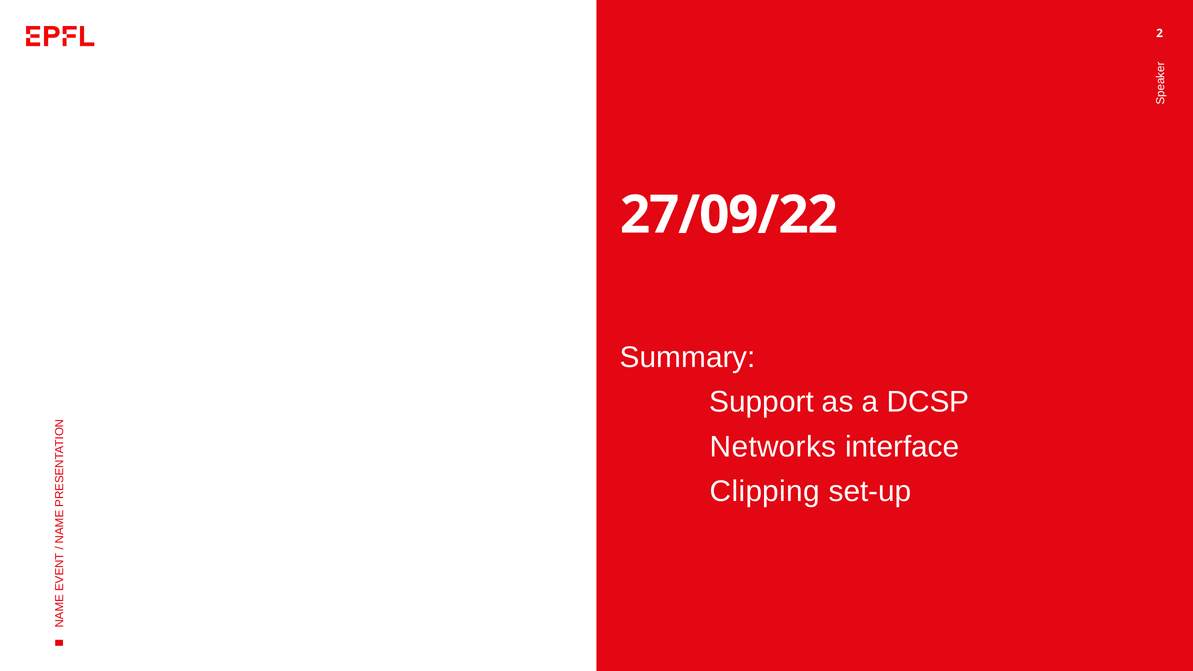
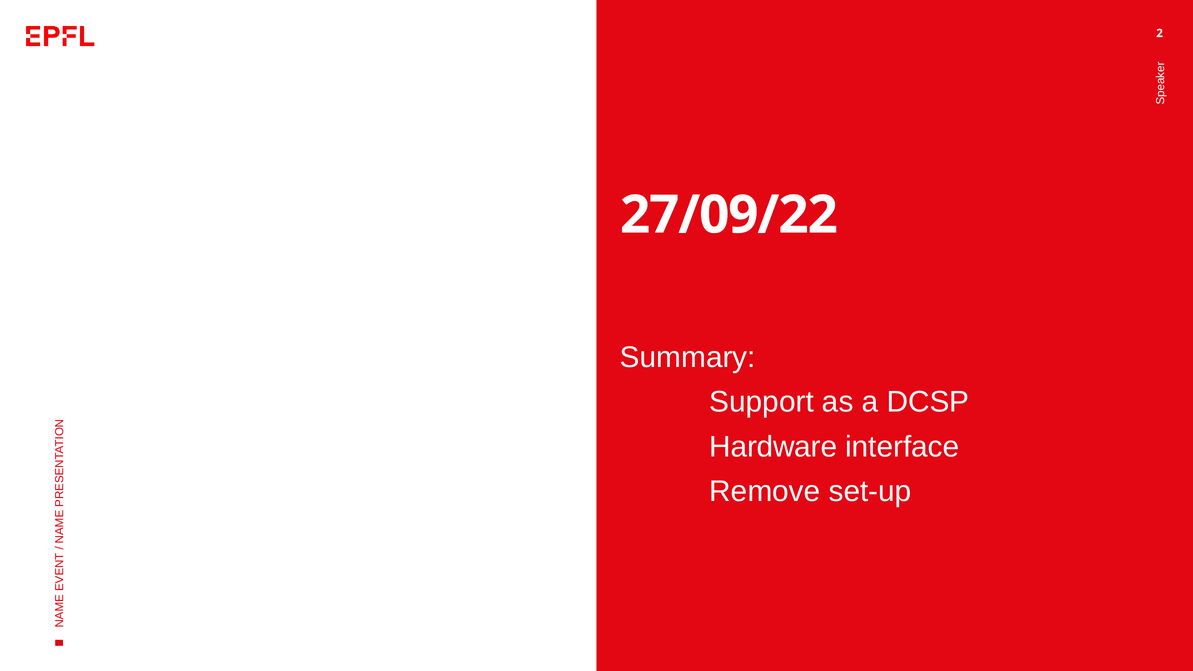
Networks: Networks -> Hardware (773, 447)
Clipping: Clipping -> Remove (765, 491)
